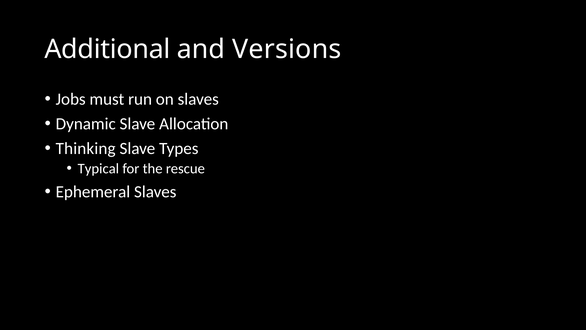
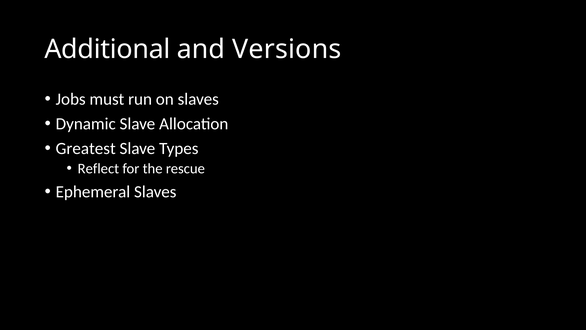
Thinking: Thinking -> Greatest (86, 148)
Typical: Typical -> Reflect (98, 168)
